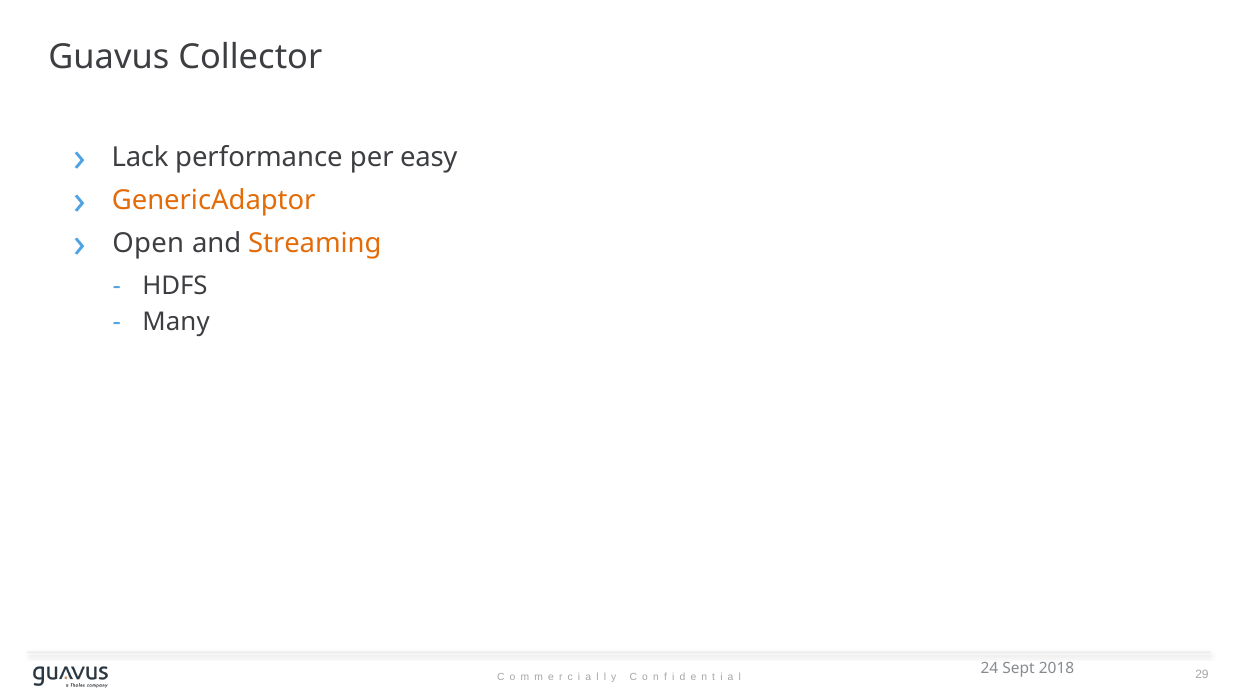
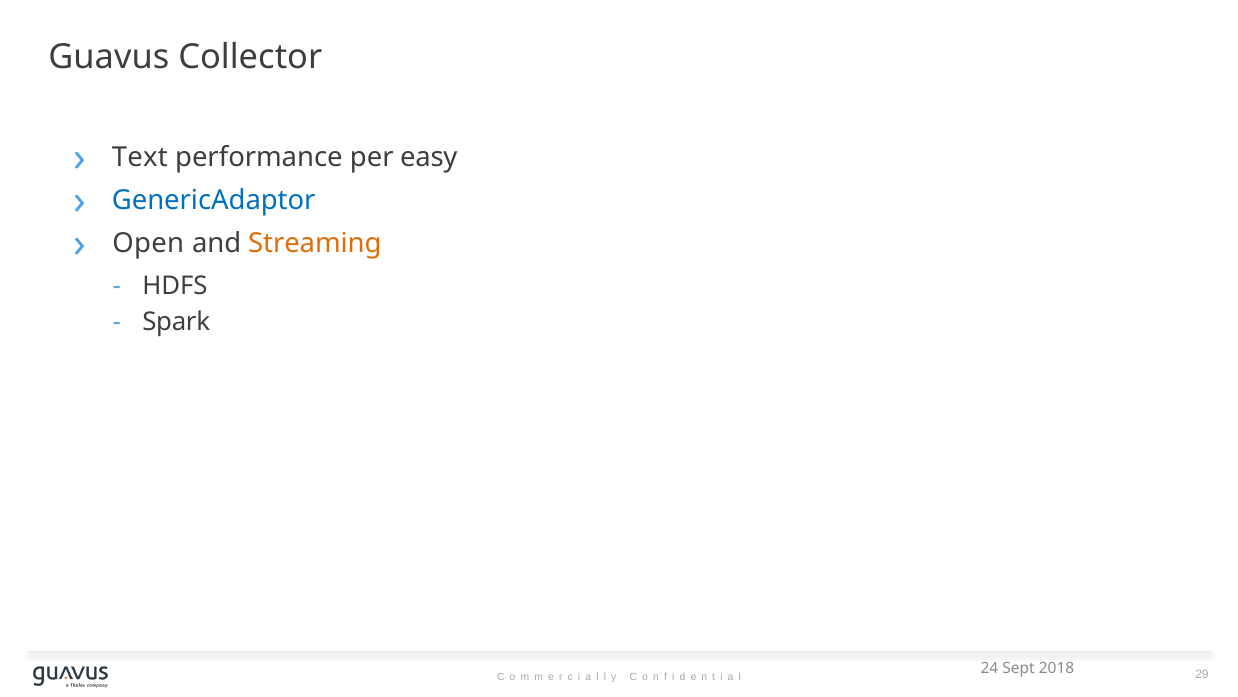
Lack: Lack -> Text (140, 157)
GenericAdaptor colour: orange -> blue (214, 200)
Many: Many -> Spark (176, 322)
